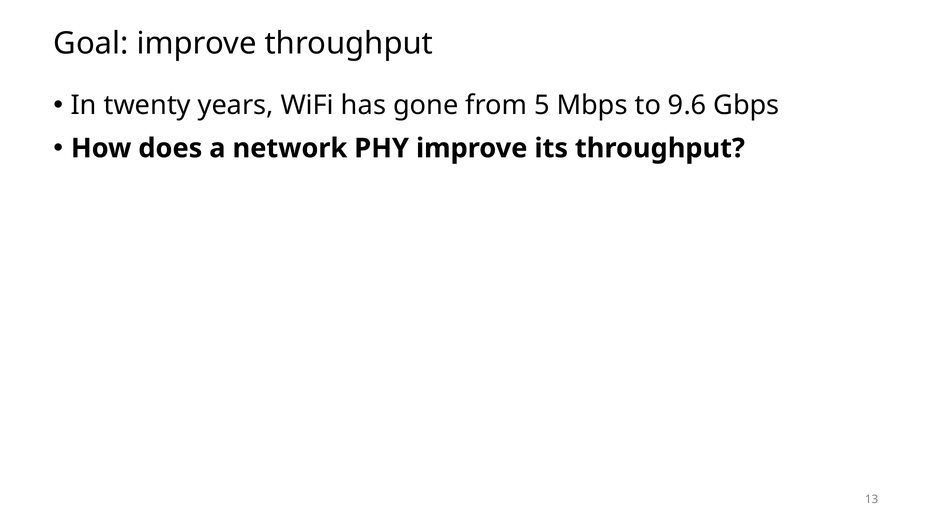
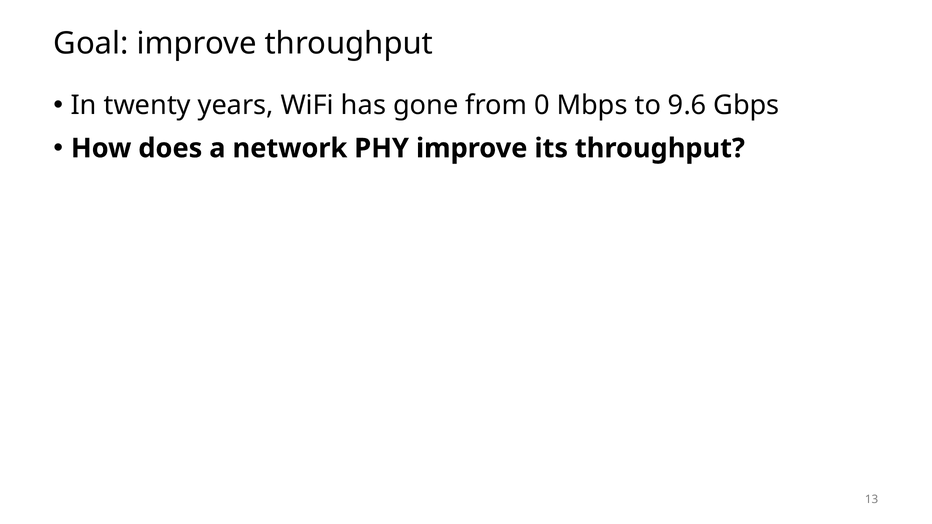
5: 5 -> 0 (542, 105)
